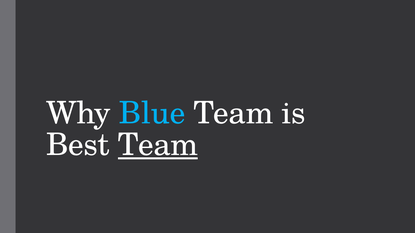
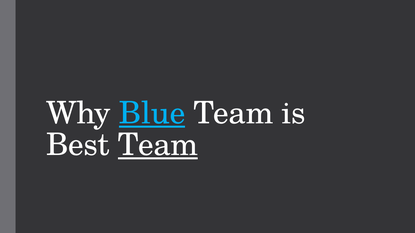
Blue underline: none -> present (152, 113)
